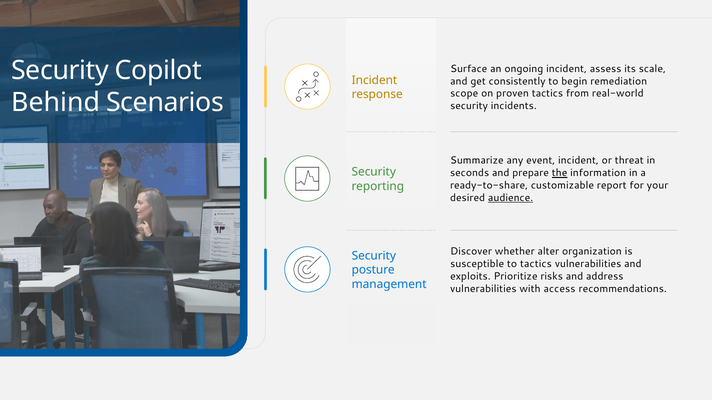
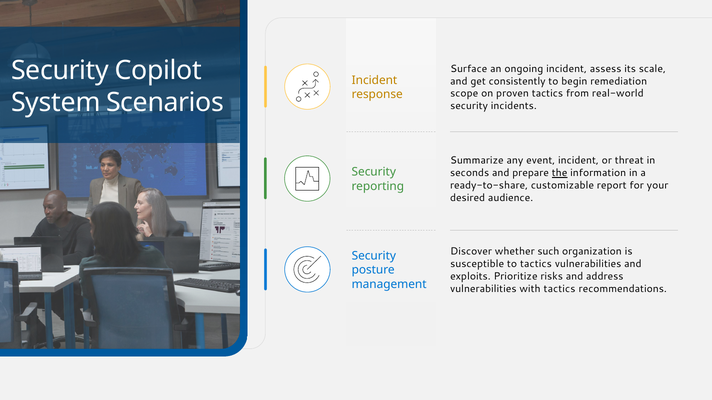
Behind: Behind -> System (56, 103)
audience underline: present -> none (511, 198)
alter: alter -> such (548, 252)
with access: access -> tactics (560, 289)
